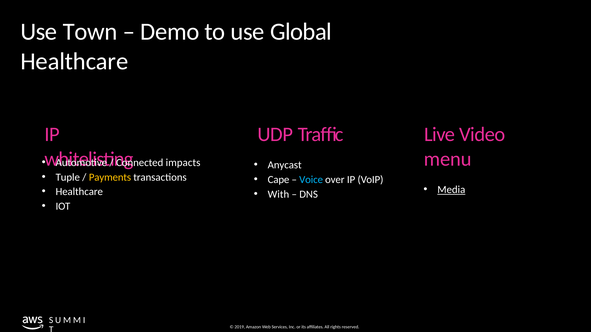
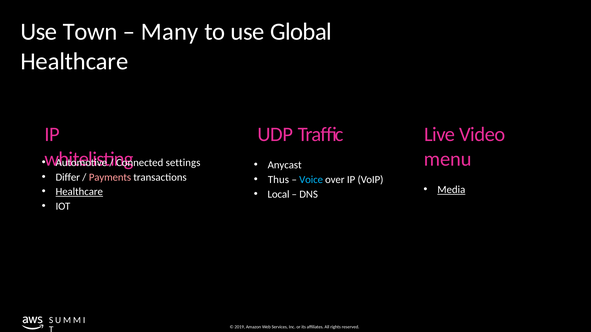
Demo: Demo -> Many (170, 32)
impacts: impacts -> settings (183, 163)
Tuple: Tuple -> Differ (68, 177)
Payments colour: yellow -> pink (110, 177)
Cape: Cape -> Thus (278, 180)
Healthcare underline: none -> present (79, 192)
With: With -> Local (279, 194)
